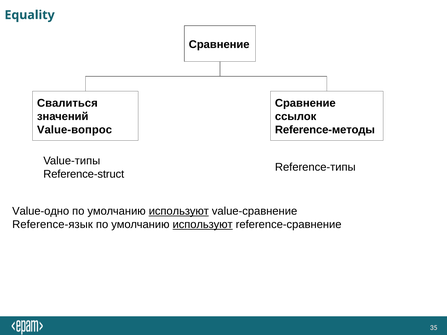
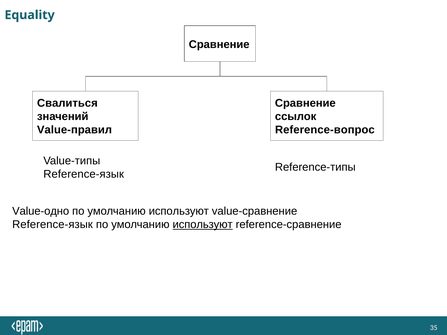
Value-вопрос: Value-вопрос -> Value-правил (75, 130)
Reference-методы: Reference-методы -> Reference-вопрос (325, 130)
Reference-struct: Reference-struct -> Reference-язык (84, 174)
используют underline: present -> none (179, 211)
